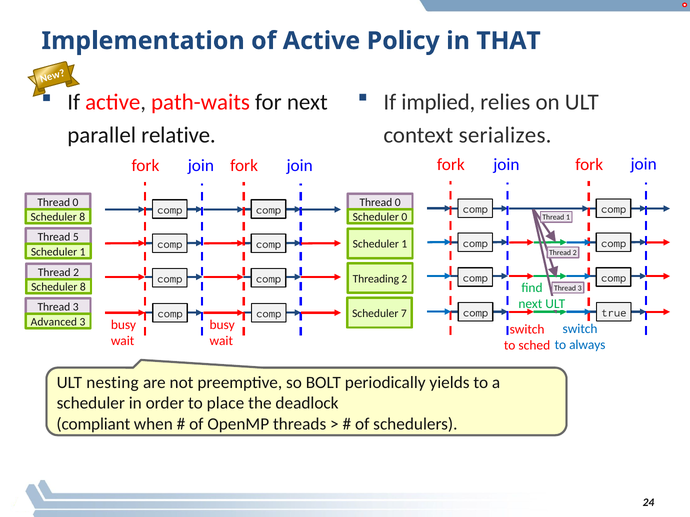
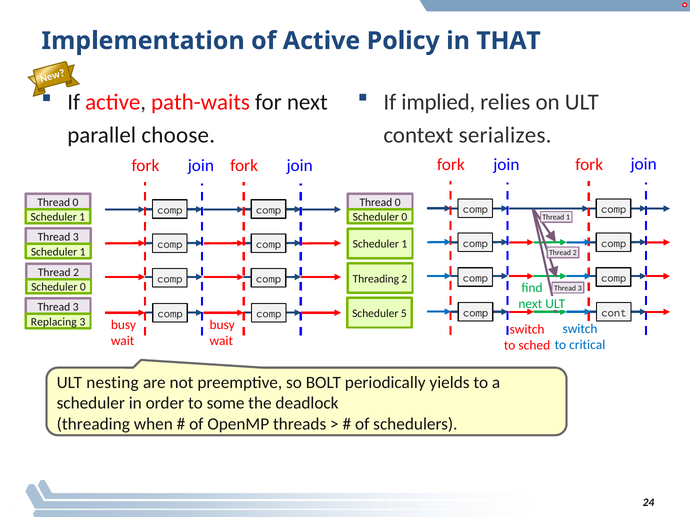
relative: relative -> choose (178, 135)
8: 8 -> 1 (82, 217)
5: 5 -> 3 (76, 237)
8: 8 -> 0 (83, 287)
7: 7 -> 5 (404, 314)
true: true -> cont (614, 313)
Advanced: Advanced -> Replacing (54, 322)
always: always -> critical (587, 345)
place: place -> some (226, 404)
compliant: compliant -> threading (93, 424)
